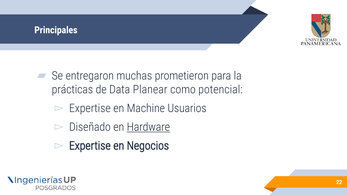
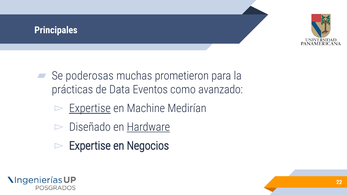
entregaron: entregaron -> poderosas (90, 76)
Planear: Planear -> Eventos (150, 90)
potencial: potencial -> avanzado (221, 90)
Expertise underline: none -> present (90, 108)
Usuarios: Usuarios -> Medirían (187, 108)
